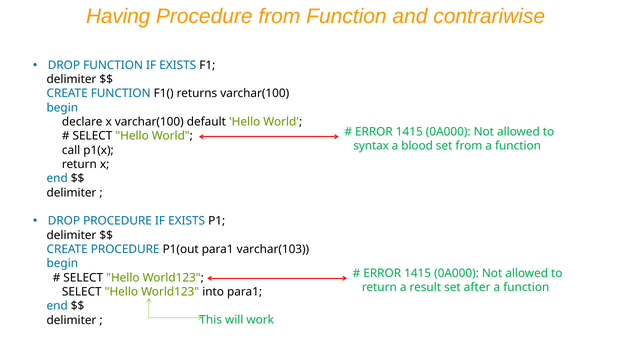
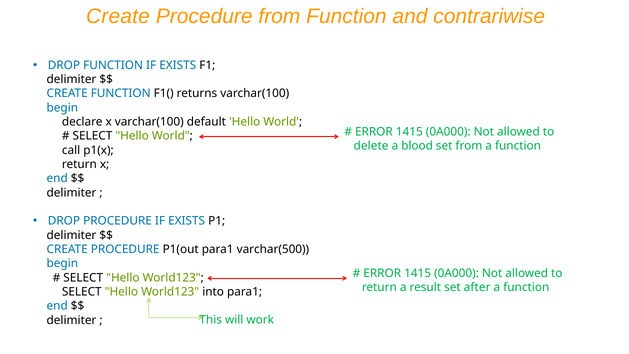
Having: Having -> Create (118, 16)
syntax: syntax -> delete (371, 146)
varchar(103: varchar(103 -> varchar(500 (273, 249)
